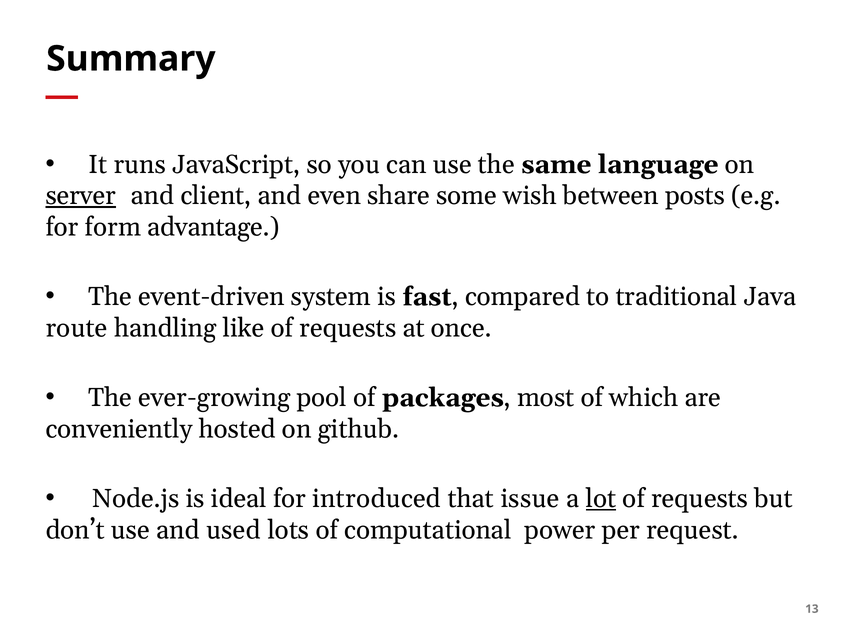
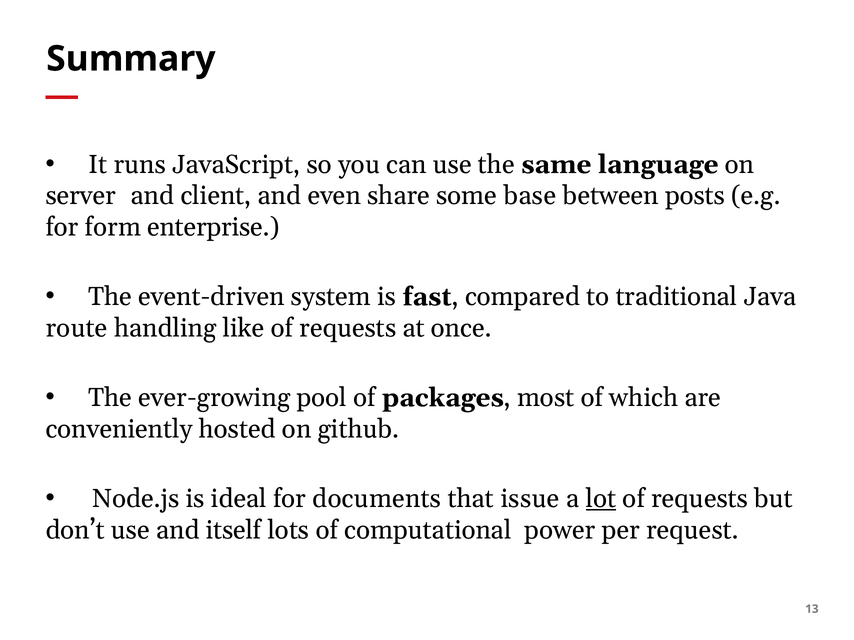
server underline: present -> none (81, 196)
wish: wish -> base (530, 196)
advantage: advantage -> enterprise (213, 227)
introduced: introduced -> documents (377, 499)
used: used -> itself (234, 530)
